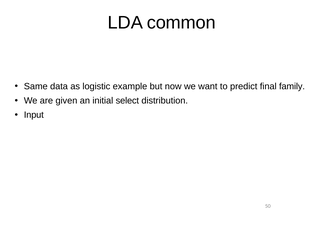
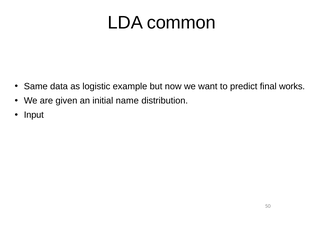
family: family -> works (292, 86)
select: select -> name (127, 101)
